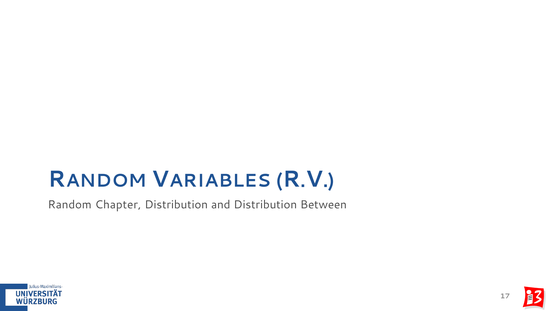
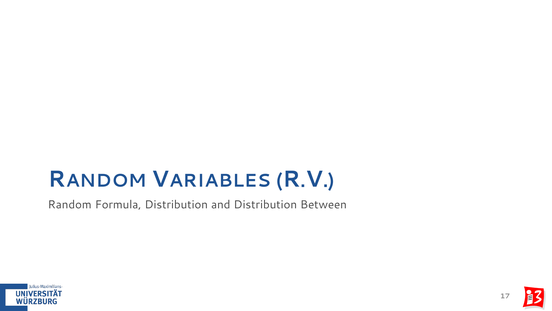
Chapter: Chapter -> Formula (118, 204)
